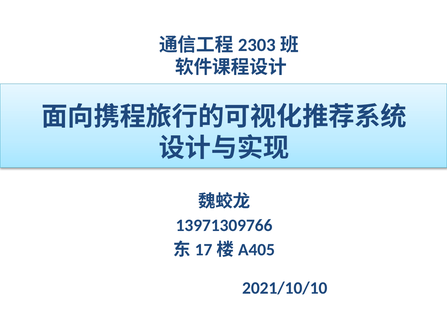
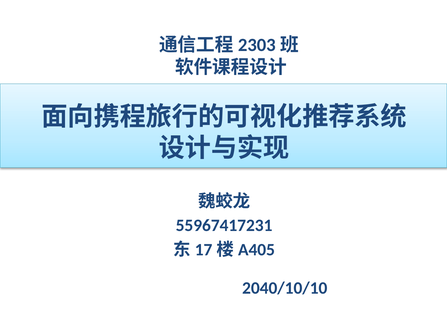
13971309766: 13971309766 -> 55967417231 (224, 226)
2021/10/10: 2021/10/10 -> 2040/10/10 (285, 288)
